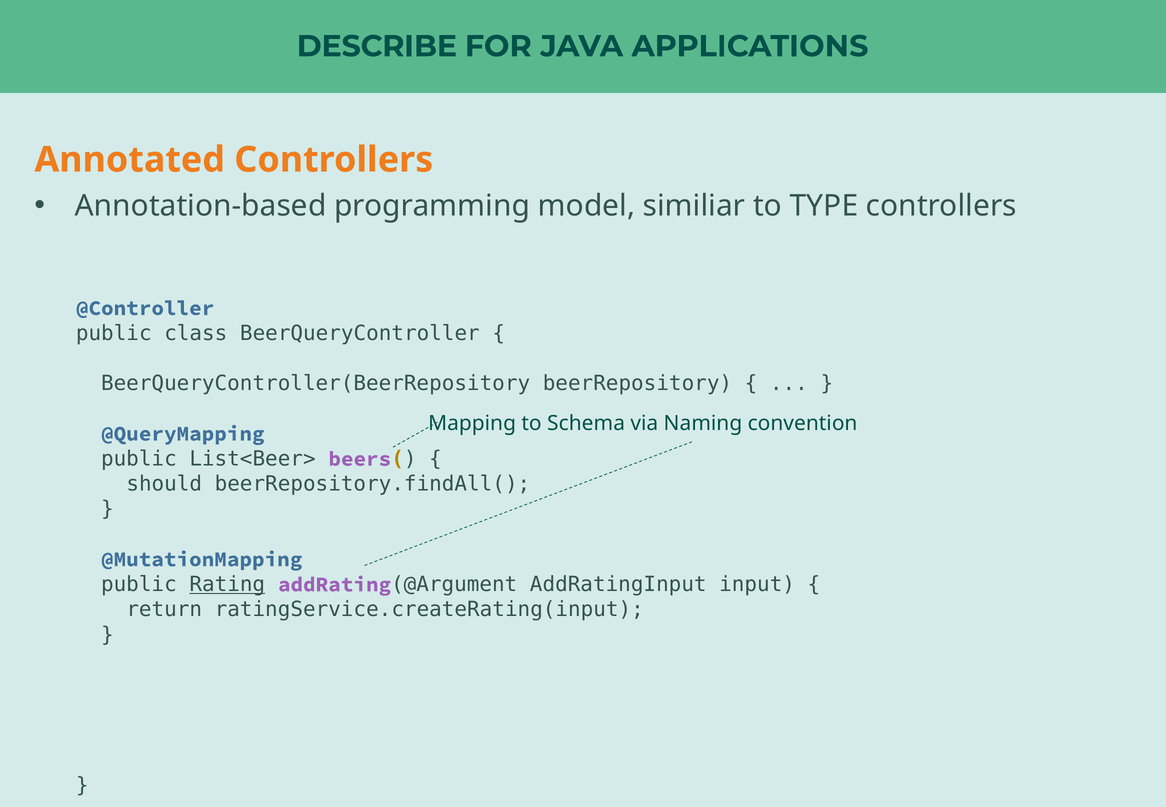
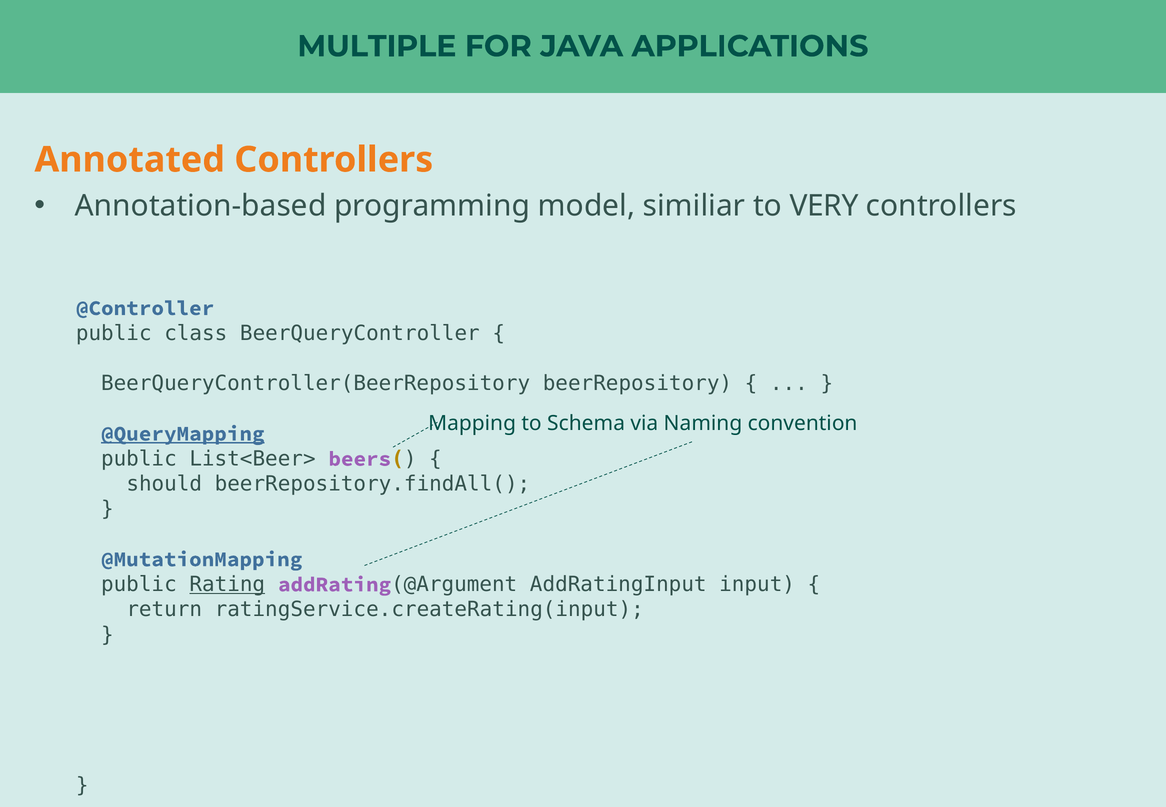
DESCRIBE: DESCRIBE -> MULTIPLE (377, 46)
TYPE: TYPE -> VERY (824, 206)
@QueryMapping underline: none -> present (183, 434)
